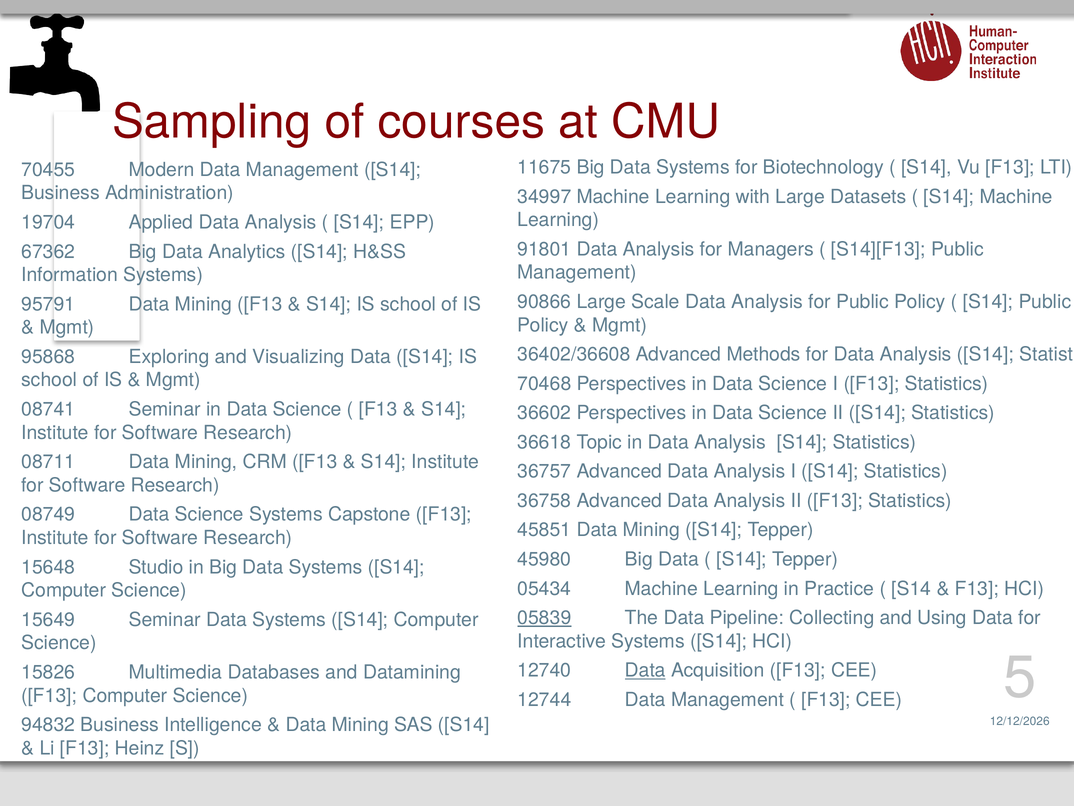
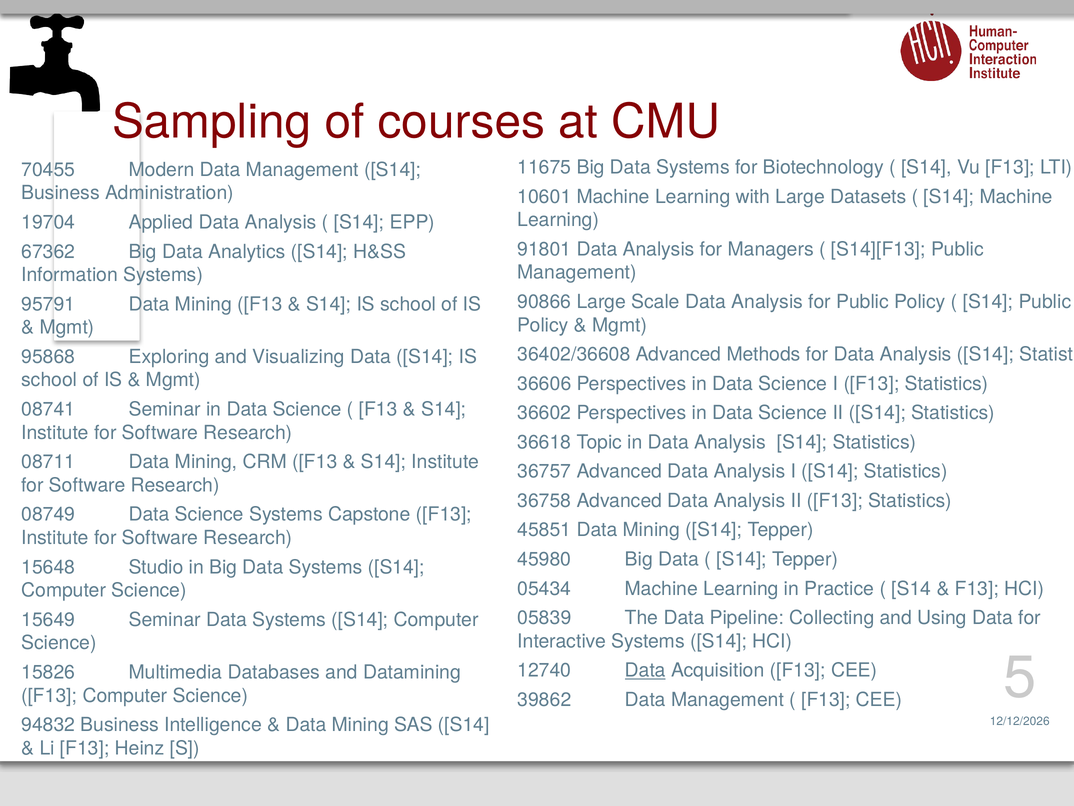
34997: 34997 -> 10601 (544, 197)
70468: 70468 -> 36606 (544, 383)
05839 underline: present -> none (544, 618)
12744: 12744 -> 39862 (544, 699)
